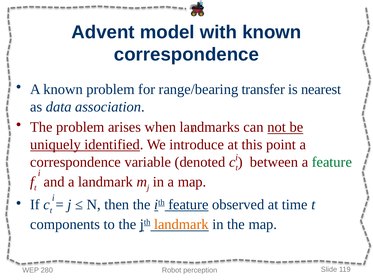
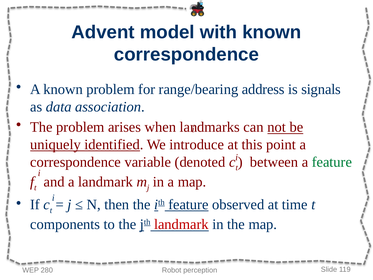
transfer: transfer -> address (263, 89)
nearest: nearest -> signals (321, 89)
landmark colour: orange -> red (181, 224)
